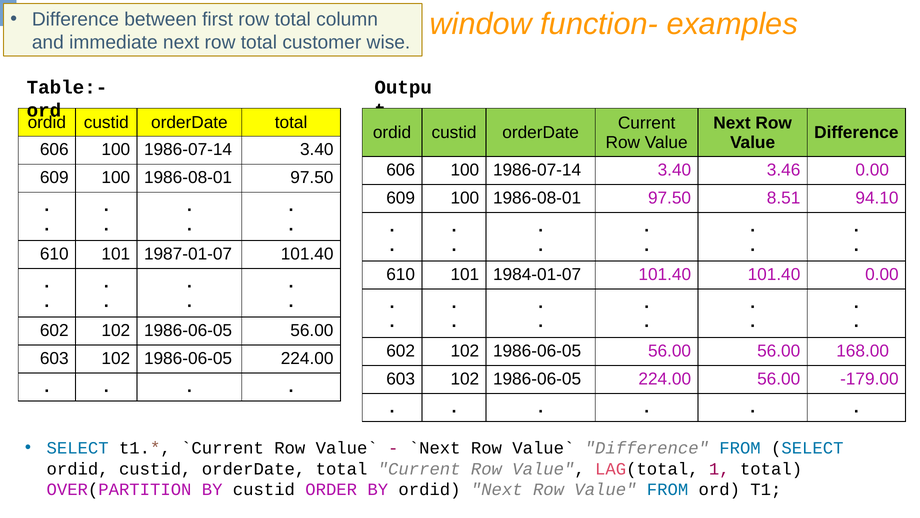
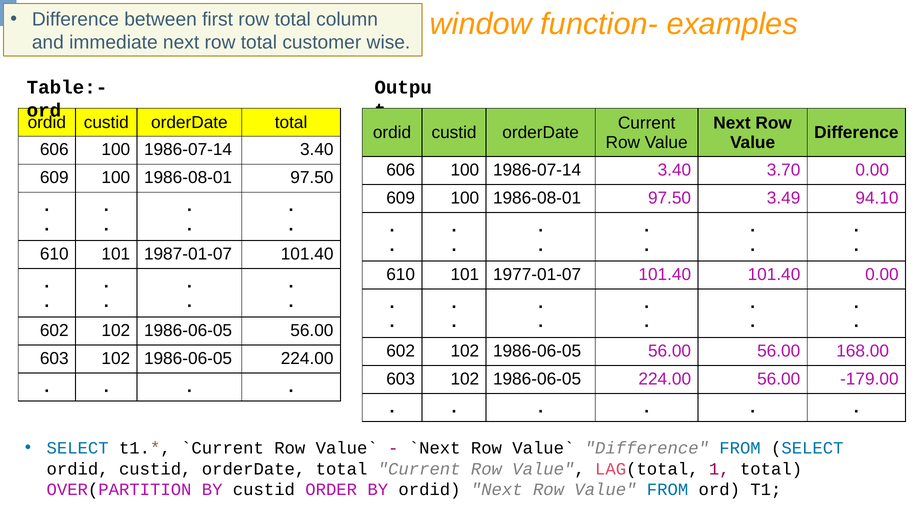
3.46: 3.46 -> 3.70 (784, 170)
8.51: 8.51 -> 3.49 (784, 198)
1984-01-07: 1984-01-07 -> 1977-01-07 (537, 274)
